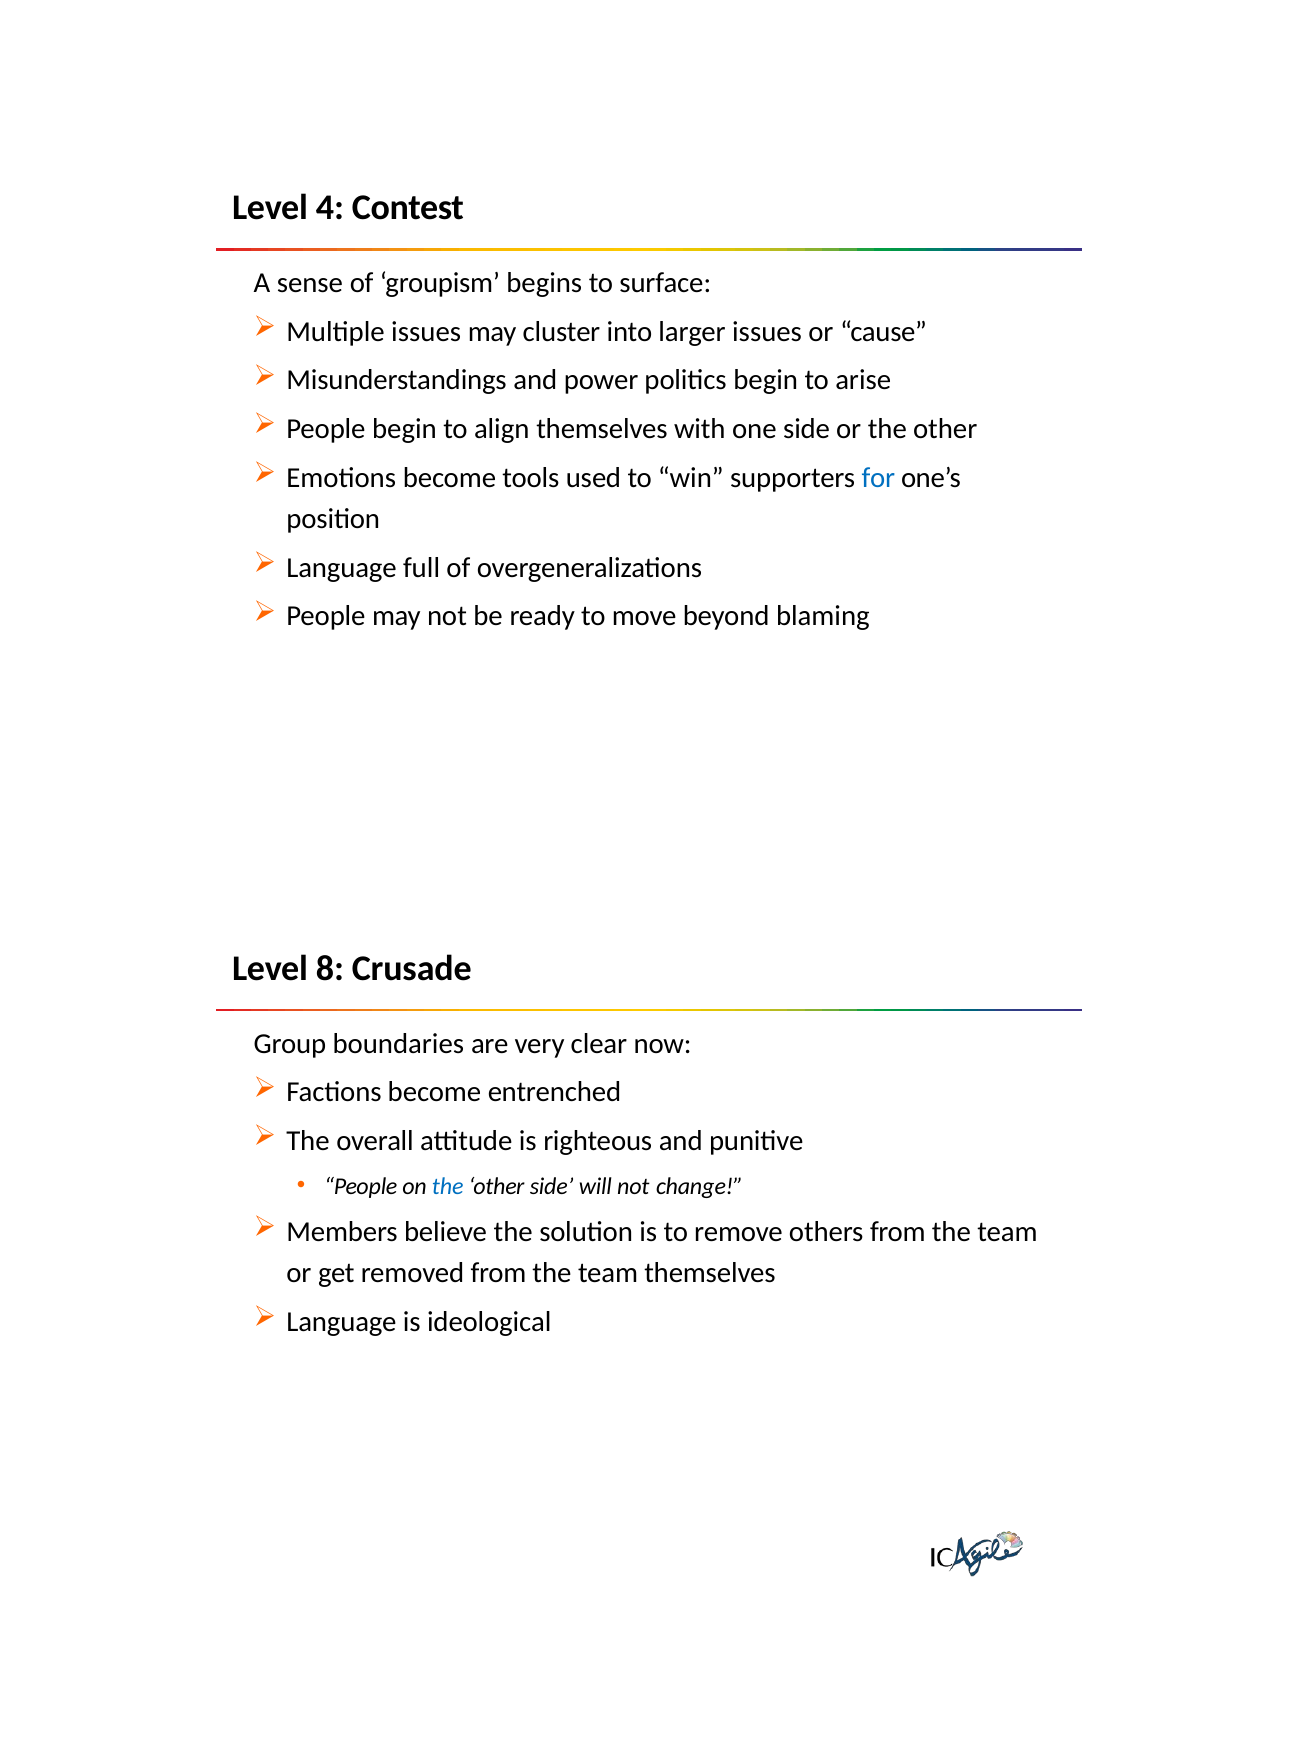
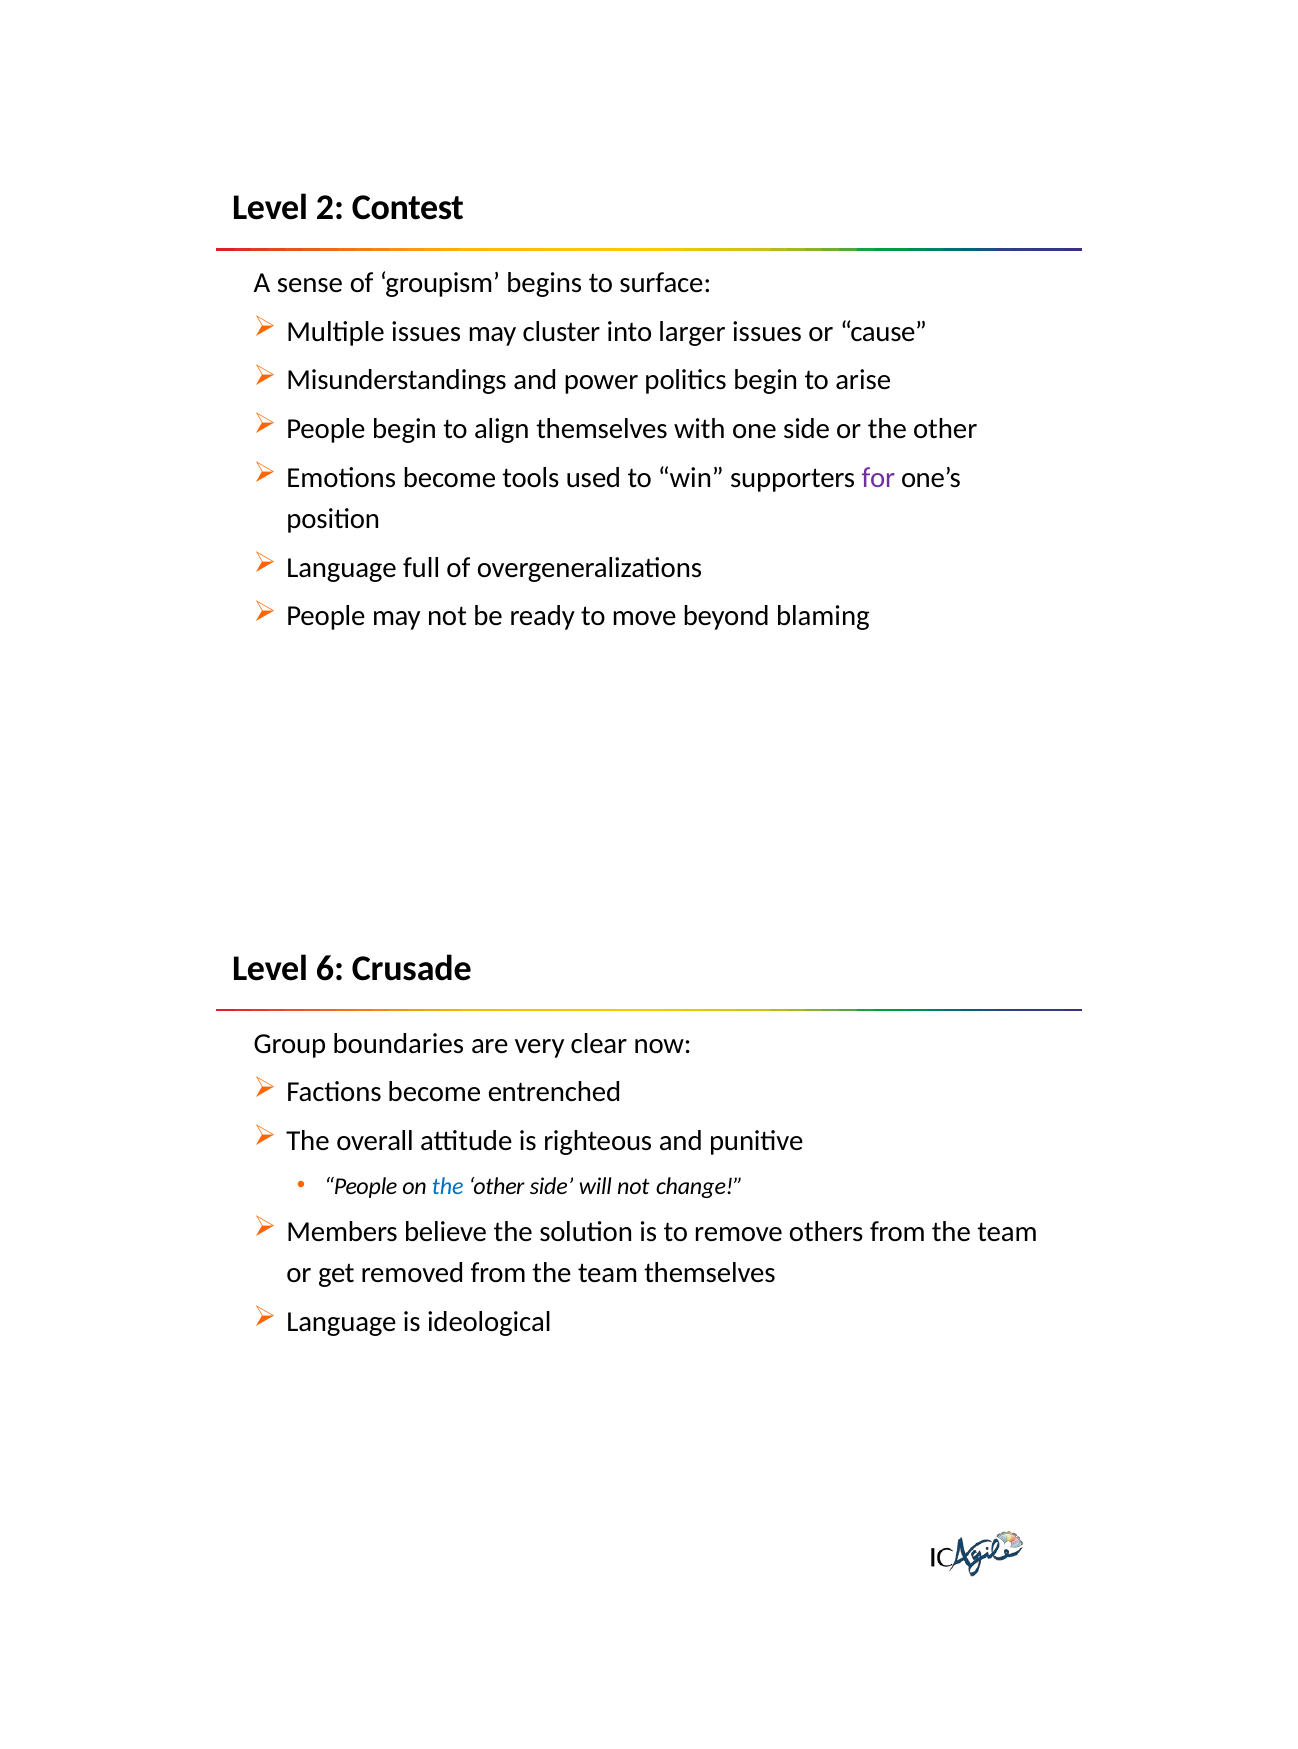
4: 4 -> 2 (330, 208)
for colour: blue -> purple (878, 477)
8: 8 -> 6 (330, 968)
